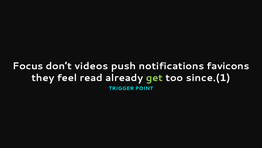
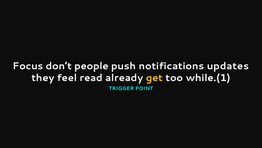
videos: videos -> people (91, 66)
favicons: favicons -> updates (228, 66)
get colour: light green -> yellow (154, 77)
since.(1: since.(1 -> while.(1 (208, 77)
